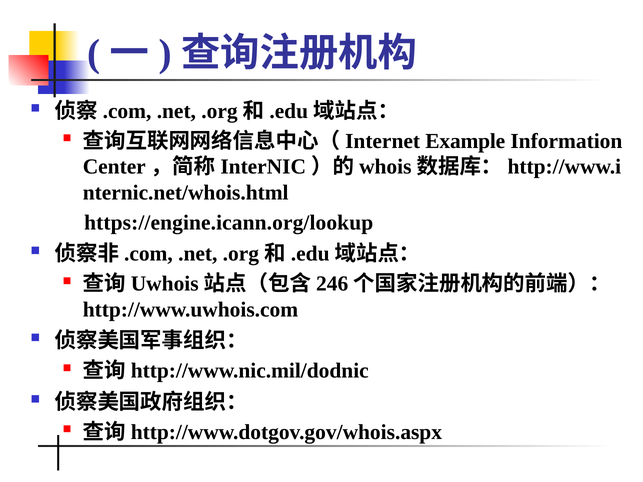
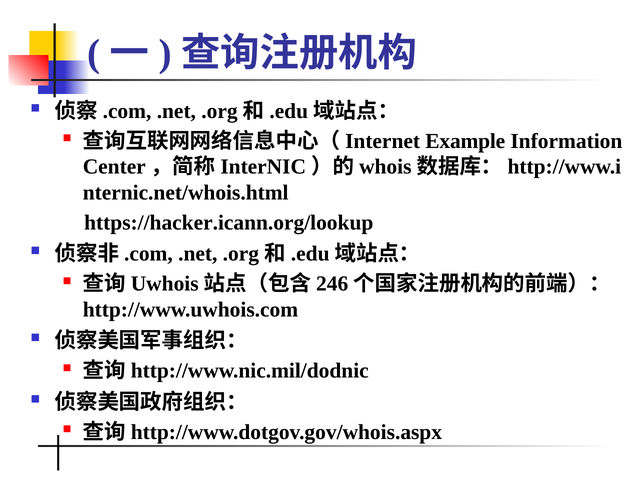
https://engine.icann.org/lookup: https://engine.icann.org/lookup -> https://hacker.icann.org/lookup (229, 223)
